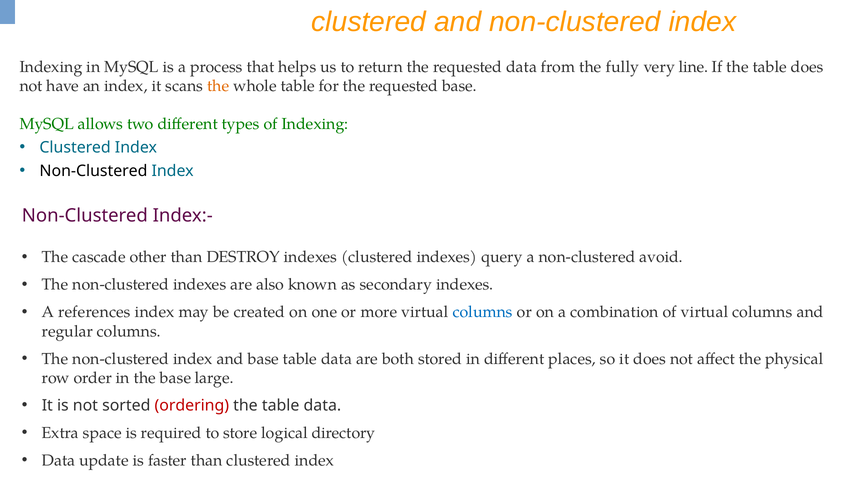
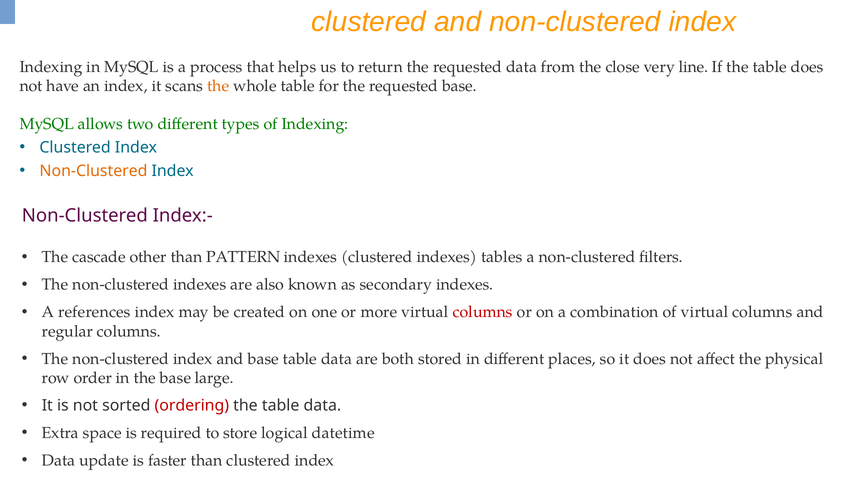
fully: fully -> close (623, 67)
Non-Clustered colour: black -> orange (93, 171)
DESTROY: DESTROY -> PATTERN (243, 257)
query: query -> tables (502, 257)
avoid: avoid -> filters (661, 257)
columns colour: blue -> red (483, 313)
directory: directory -> datetime (343, 434)
